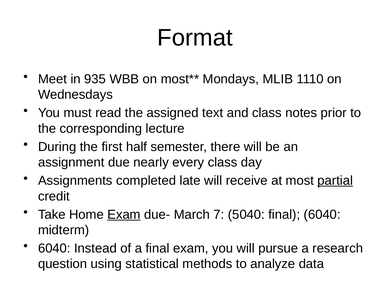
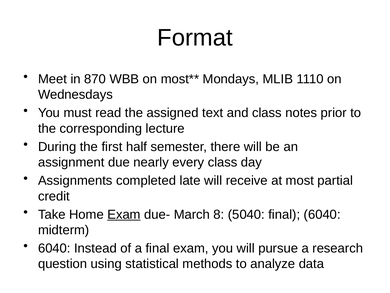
935: 935 -> 870 (95, 79)
partial underline: present -> none (335, 180)
7: 7 -> 8 (219, 214)
